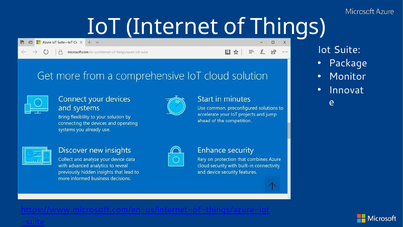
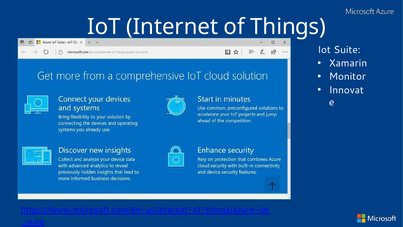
Package: Package -> Xamarin (348, 63)
